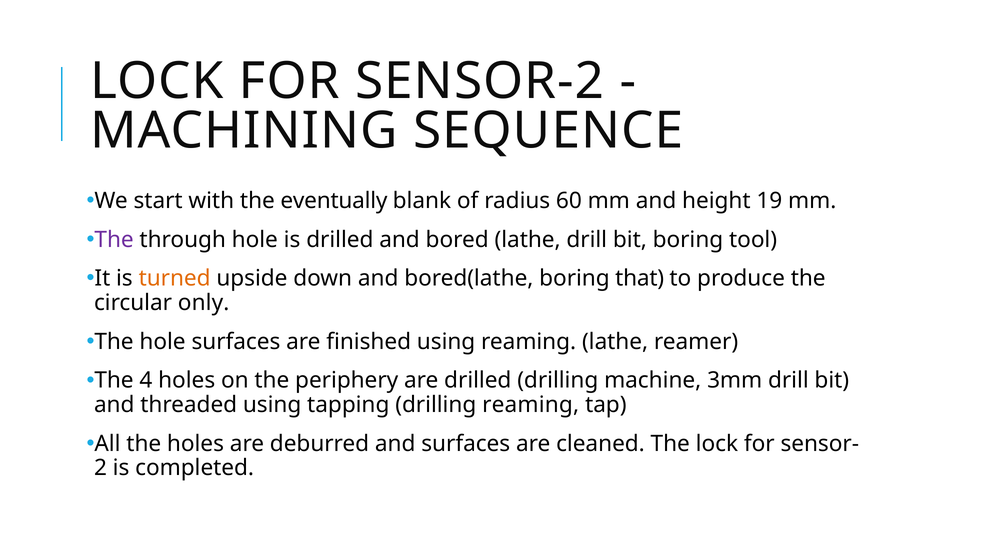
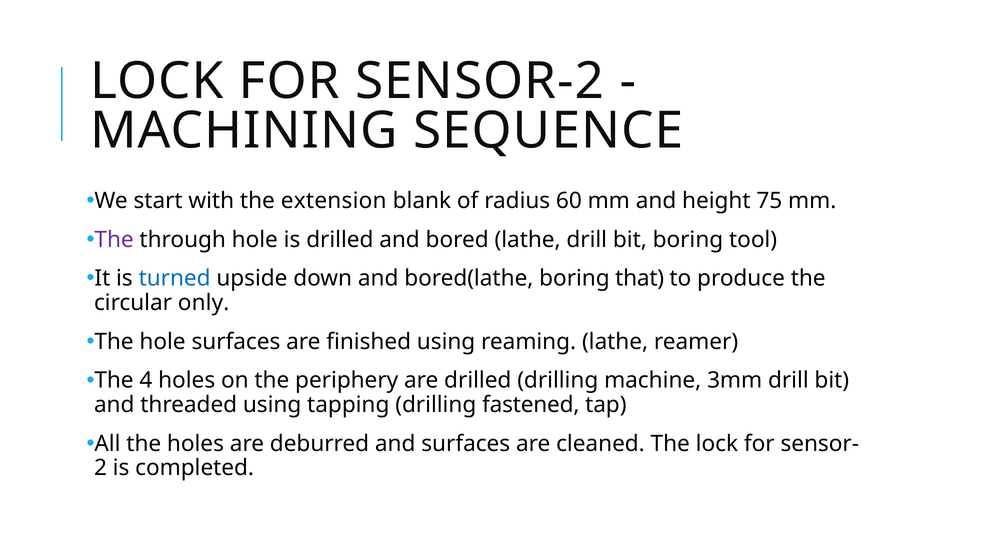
eventually: eventually -> extension (334, 201)
19: 19 -> 75 (769, 201)
turned colour: orange -> blue (175, 278)
drilling reaming: reaming -> fastened (531, 405)
